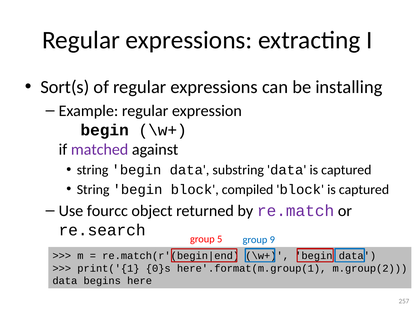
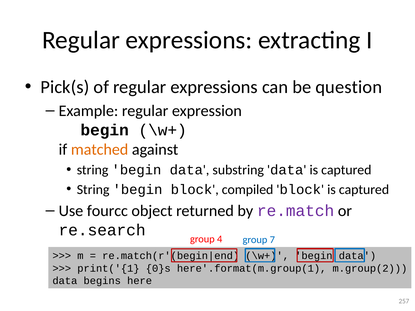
Sort(s: Sort(s -> Pick(s (65, 87)
installing: installing -> question (349, 87)
matched colour: purple -> orange (100, 150)
5: 5 -> 4 (220, 239)
9: 9 -> 7 (272, 240)
